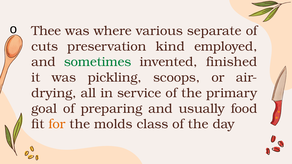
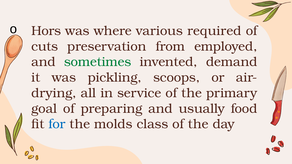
Thee: Thee -> Hors (46, 31)
separate: separate -> required (214, 31)
kind: kind -> from (170, 46)
finished: finished -> demand (232, 62)
for colour: orange -> blue (57, 124)
